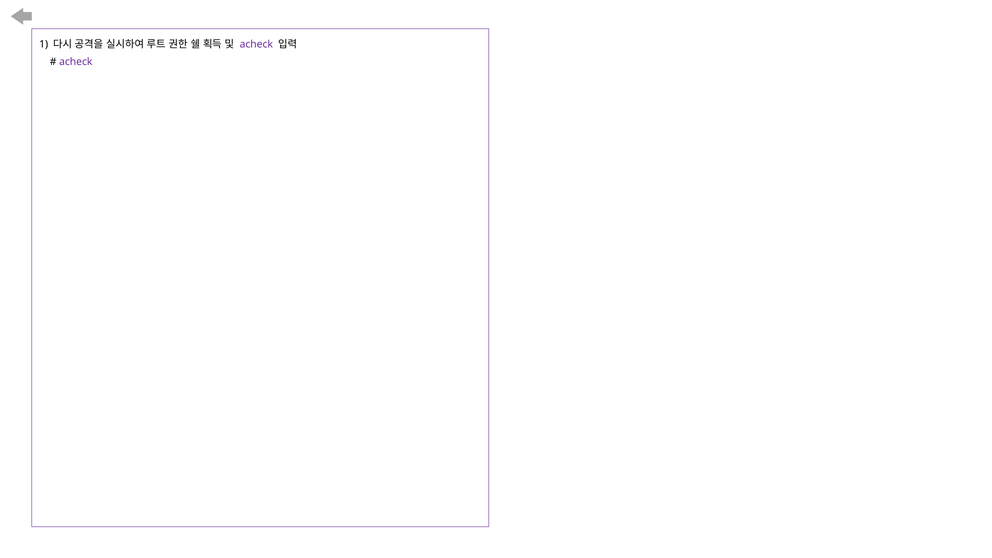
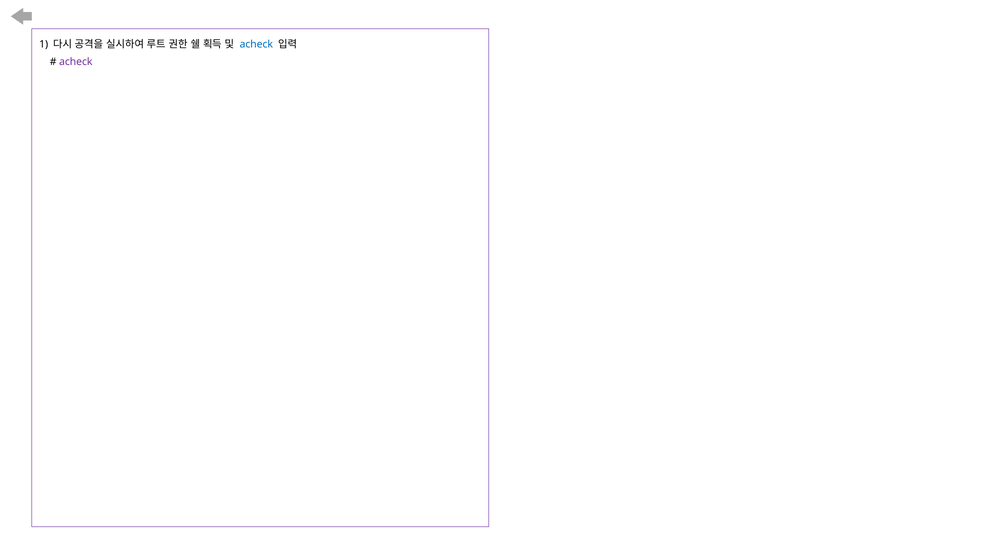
acheck colour: purple -> blue (256, 45)
